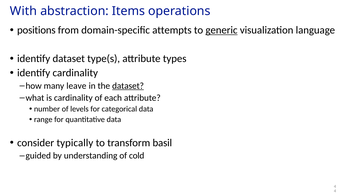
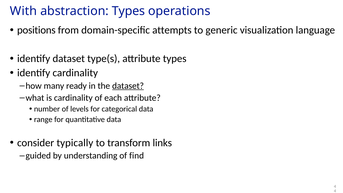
abstraction Items: Items -> Types (129, 11)
generic underline: present -> none (222, 30)
leave: leave -> ready (76, 86)
basil: basil -> links (162, 143)
cold: cold -> find (137, 156)
